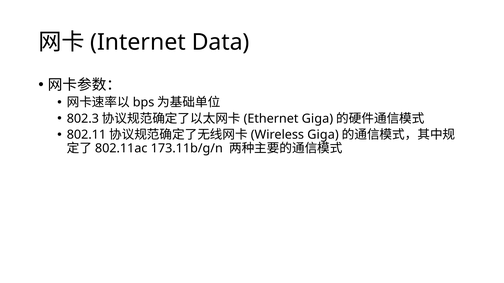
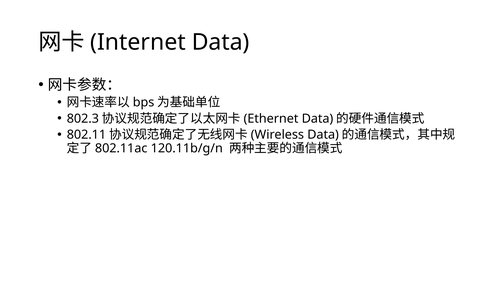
Giga: Giga -> Data (317, 119)
Giga: Giga -> Data (323, 135)
173.11b/g/n: 173.11b/g/n -> 120.11b/g/n (187, 149)
